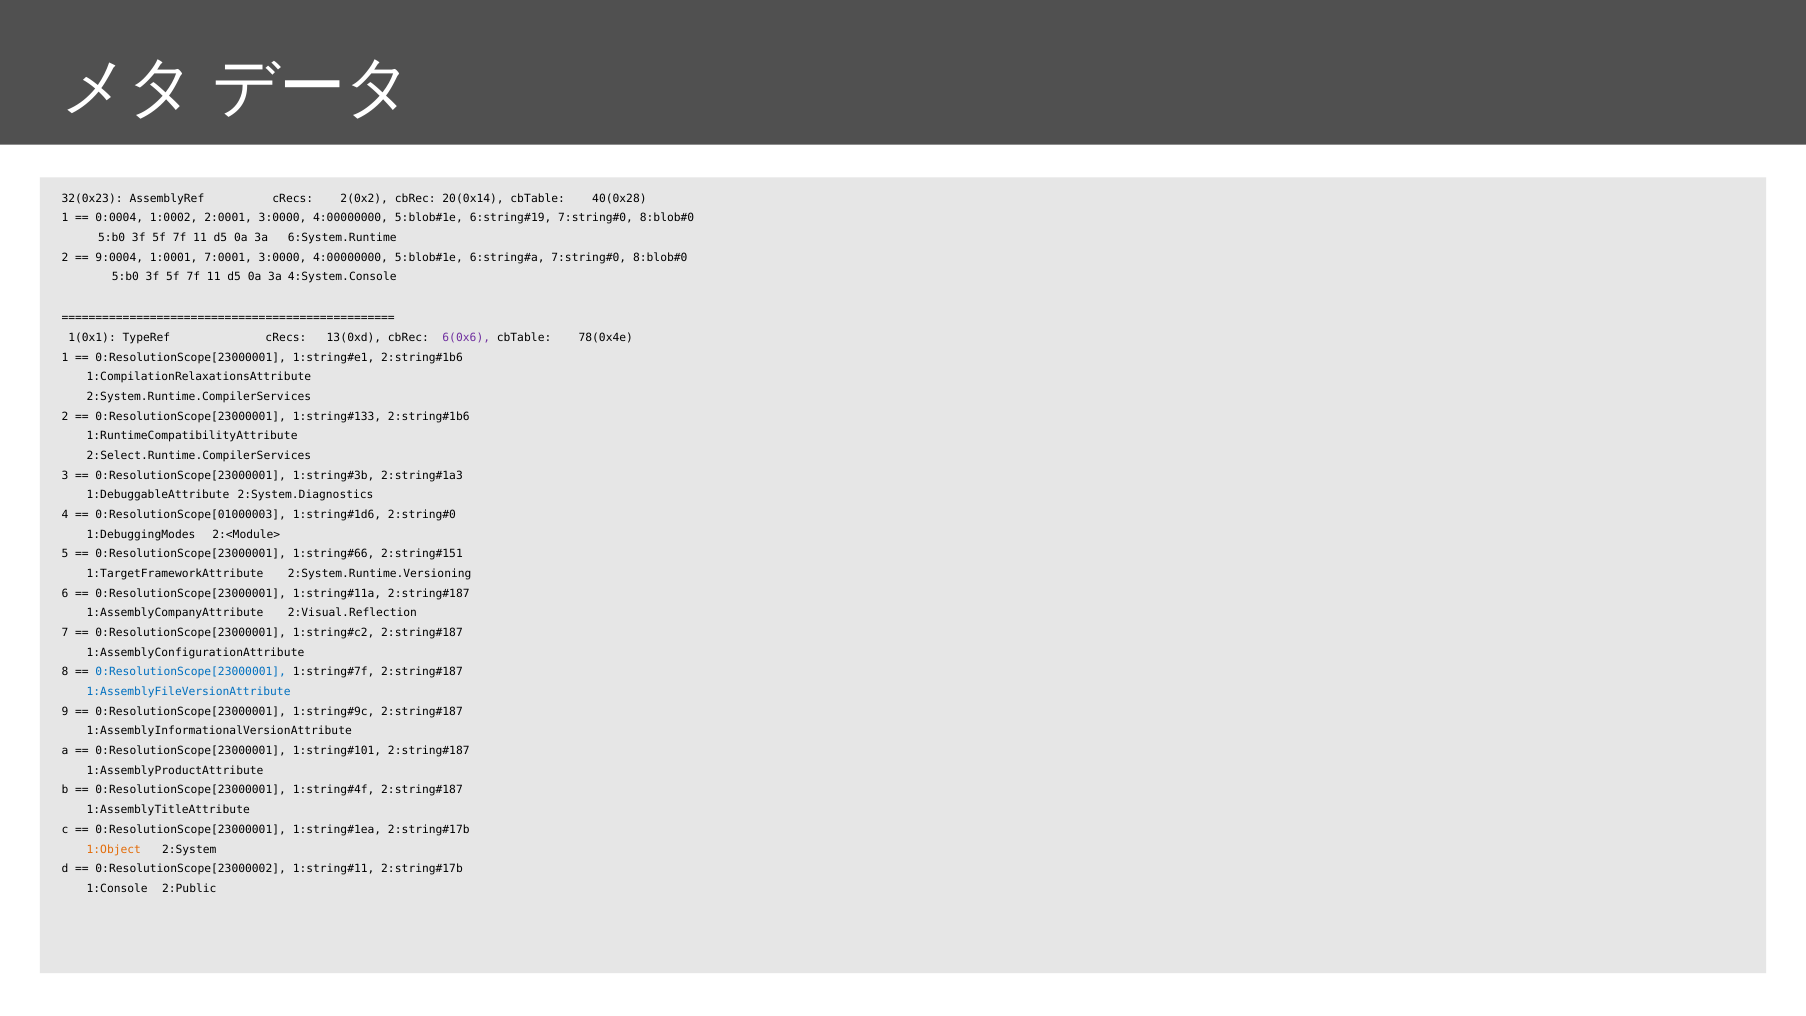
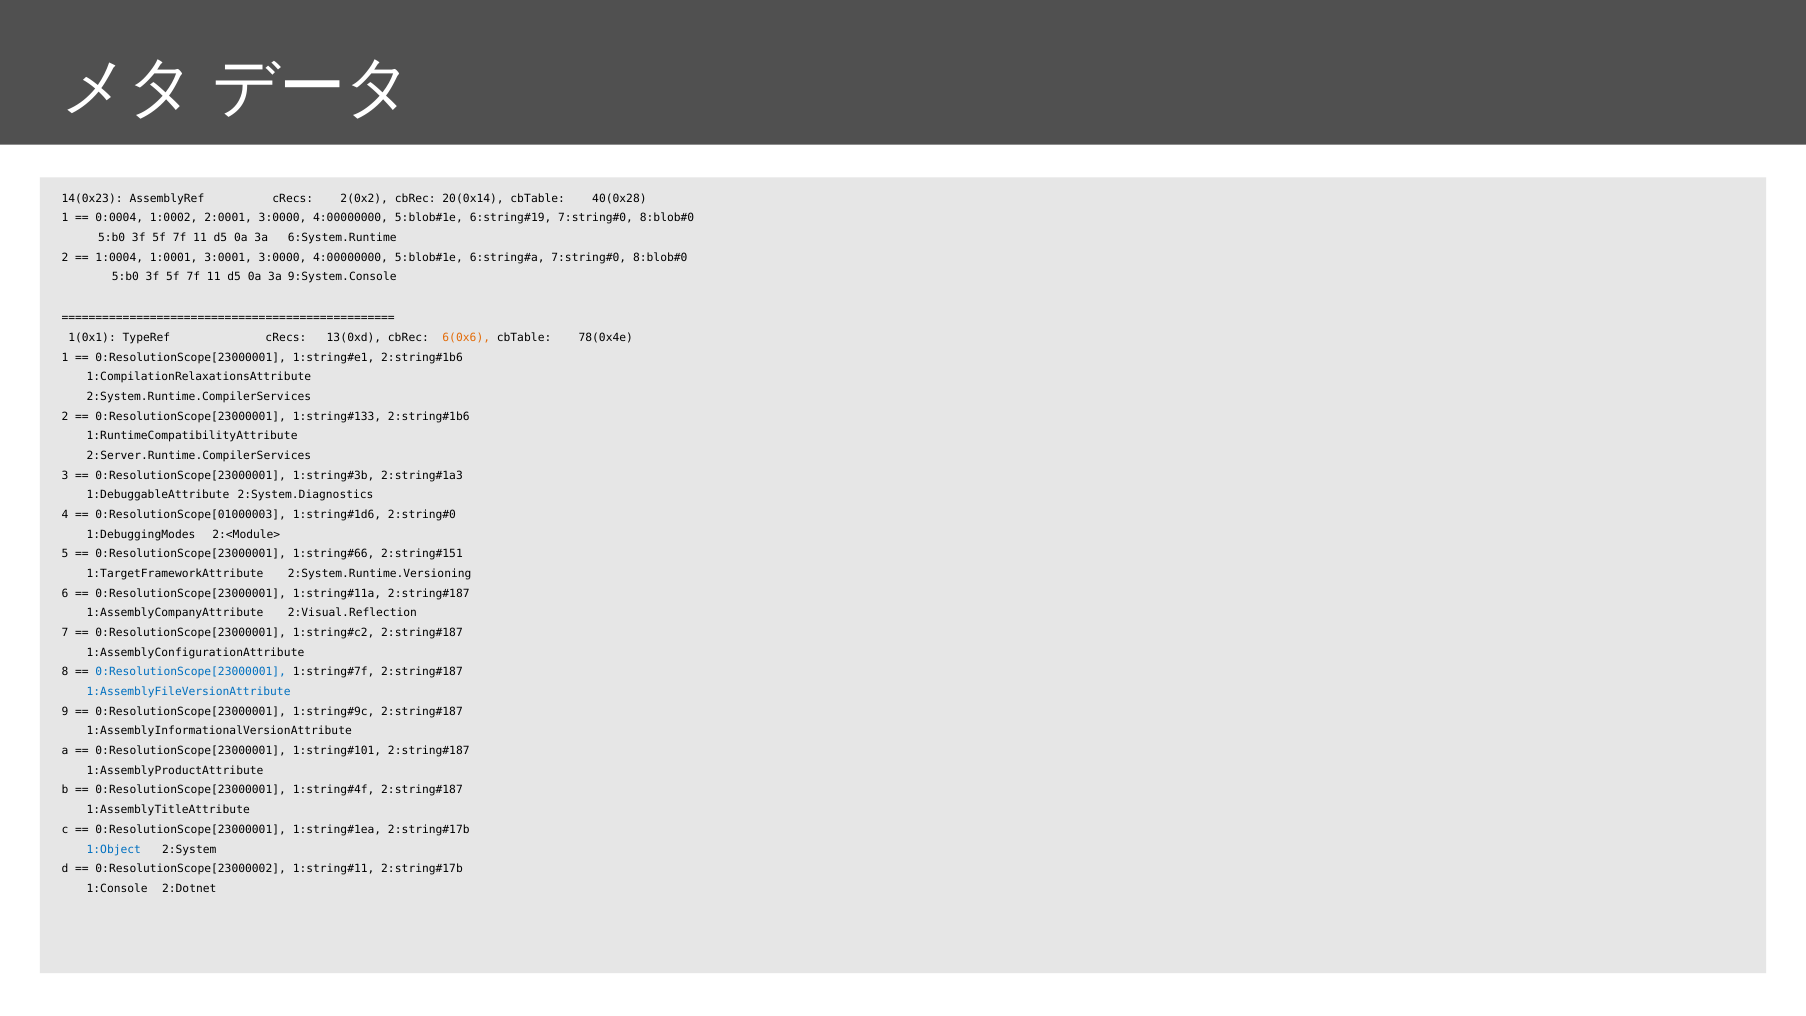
32(0x23: 32(0x23 -> 14(0x23 (92, 198)
9:0004: 9:0004 -> 1:0004 (119, 258)
7:0001: 7:0001 -> 3:0001 (228, 258)
4:System.Console: 4:System.Console -> 9:System.Console (342, 277)
6(0x6 colour: purple -> orange (466, 338)
2:Select.Runtime.CompilerServices: 2:Select.Runtime.CompilerServices -> 2:Server.Runtime.CompilerServices (199, 456)
1:Object colour: orange -> blue (114, 849)
2:Public: 2:Public -> 2:Dotnet (189, 889)
